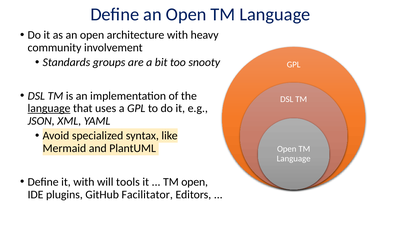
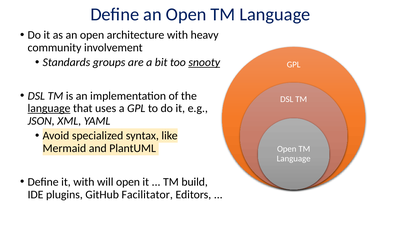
snooty underline: none -> present (204, 62)
will tools: tools -> open (128, 182)
open: open -> build (195, 182)
